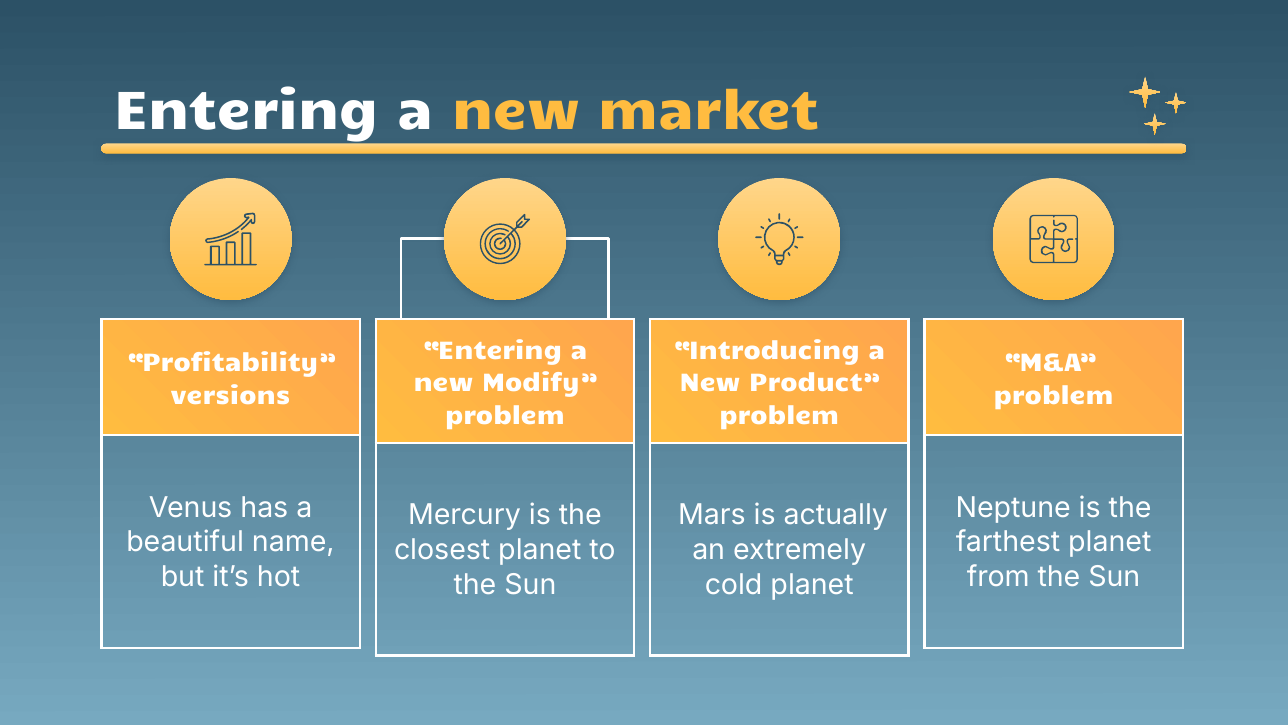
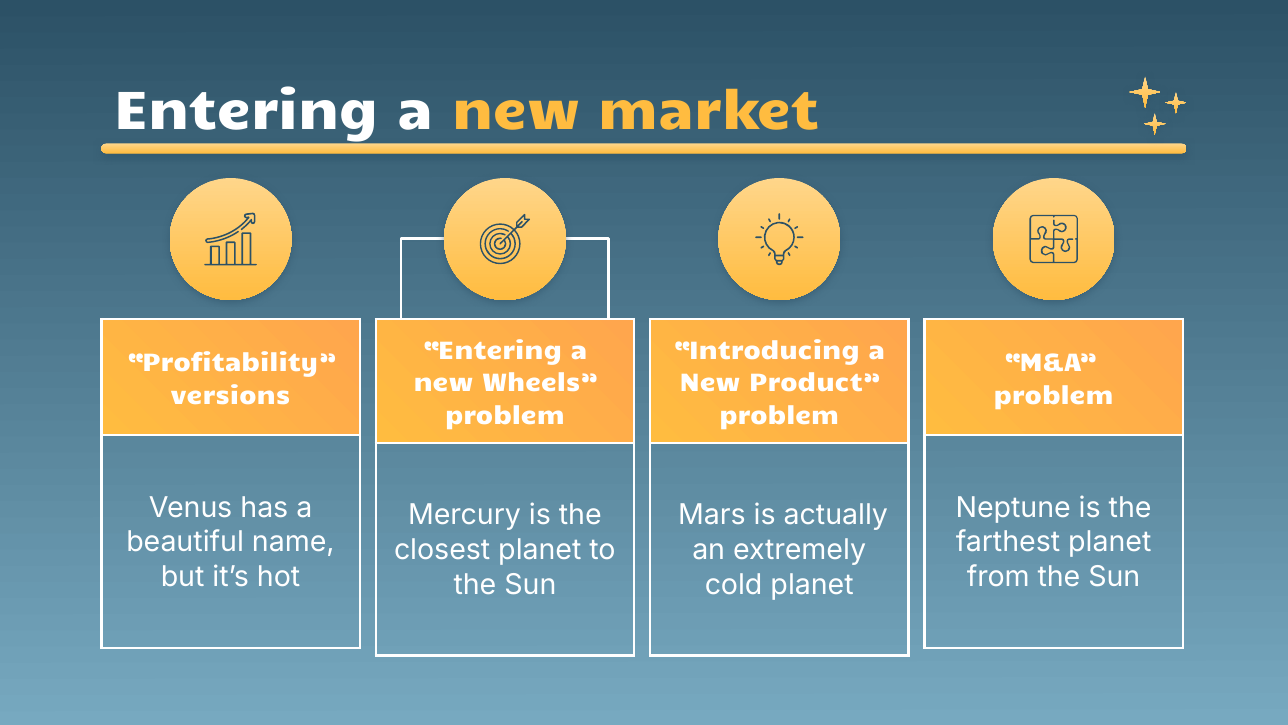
Modify: Modify -> Wheels (539, 383)
